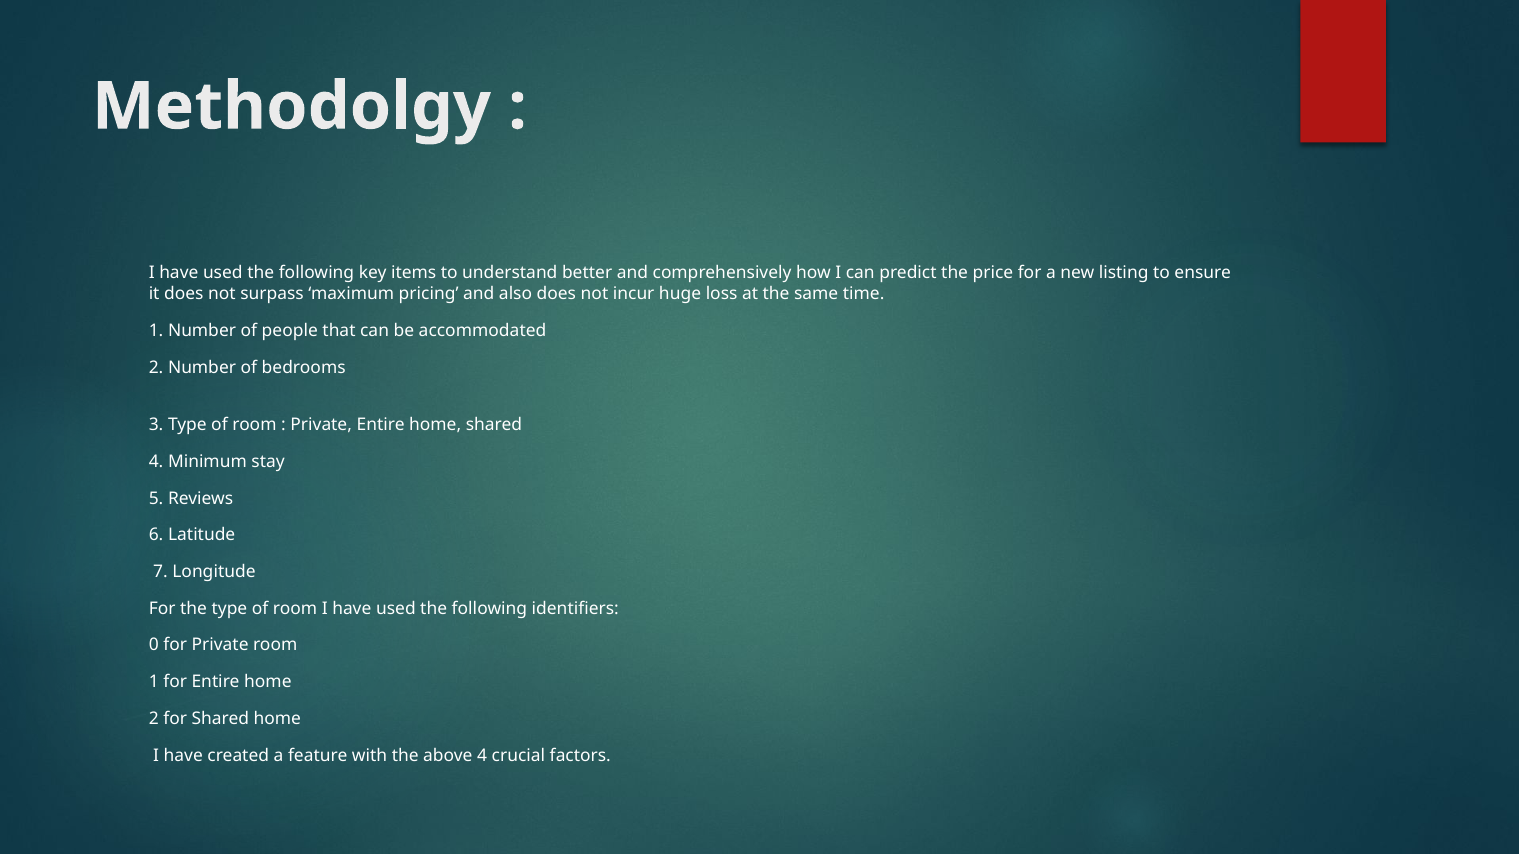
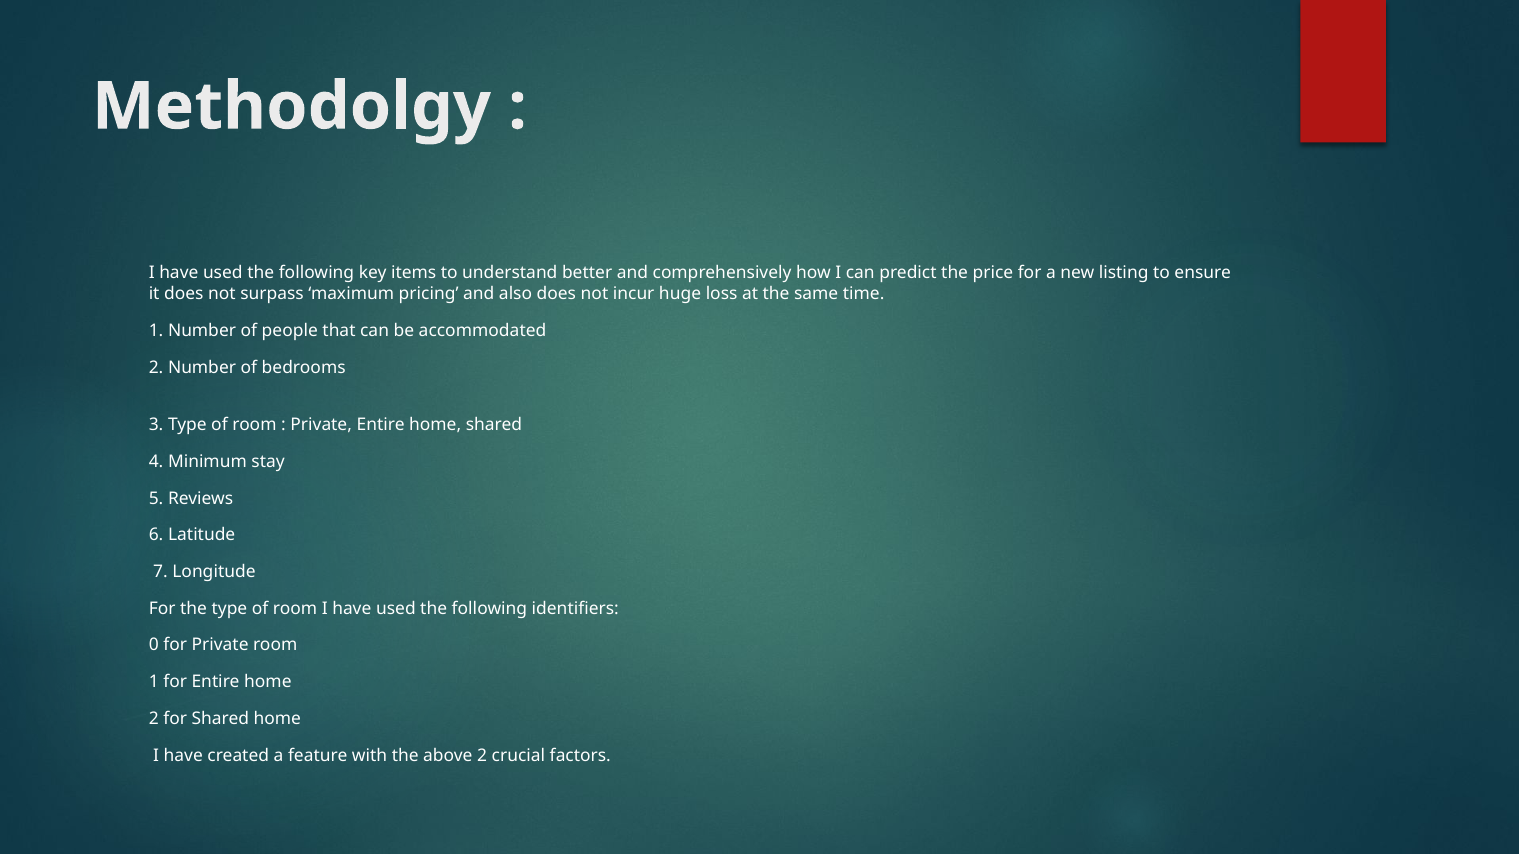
above 4: 4 -> 2 (482, 756)
